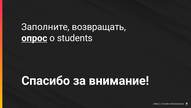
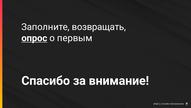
students: students -> первым (75, 38)
